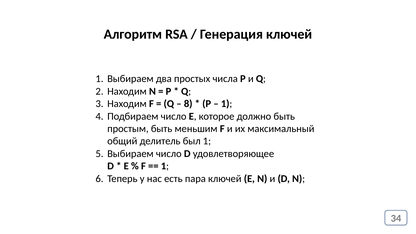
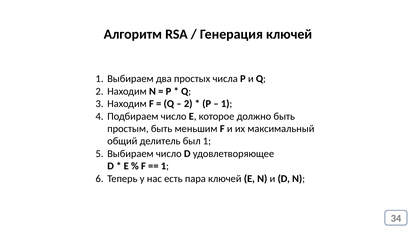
8: 8 -> 2 (188, 104)
